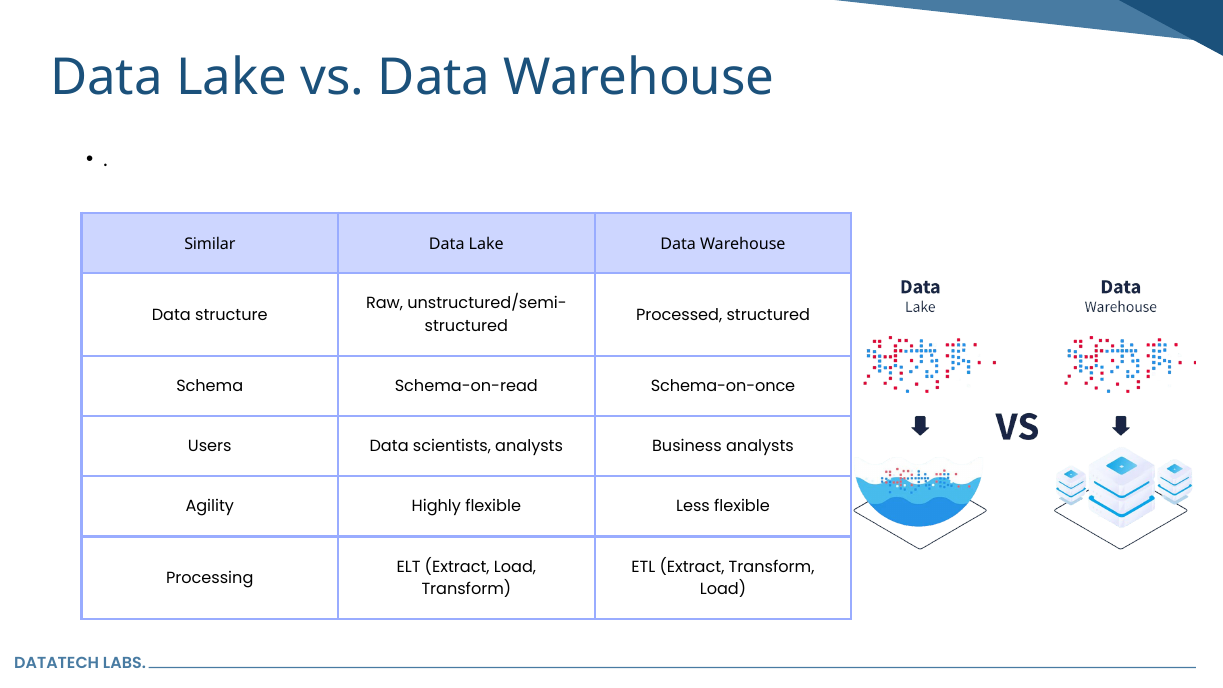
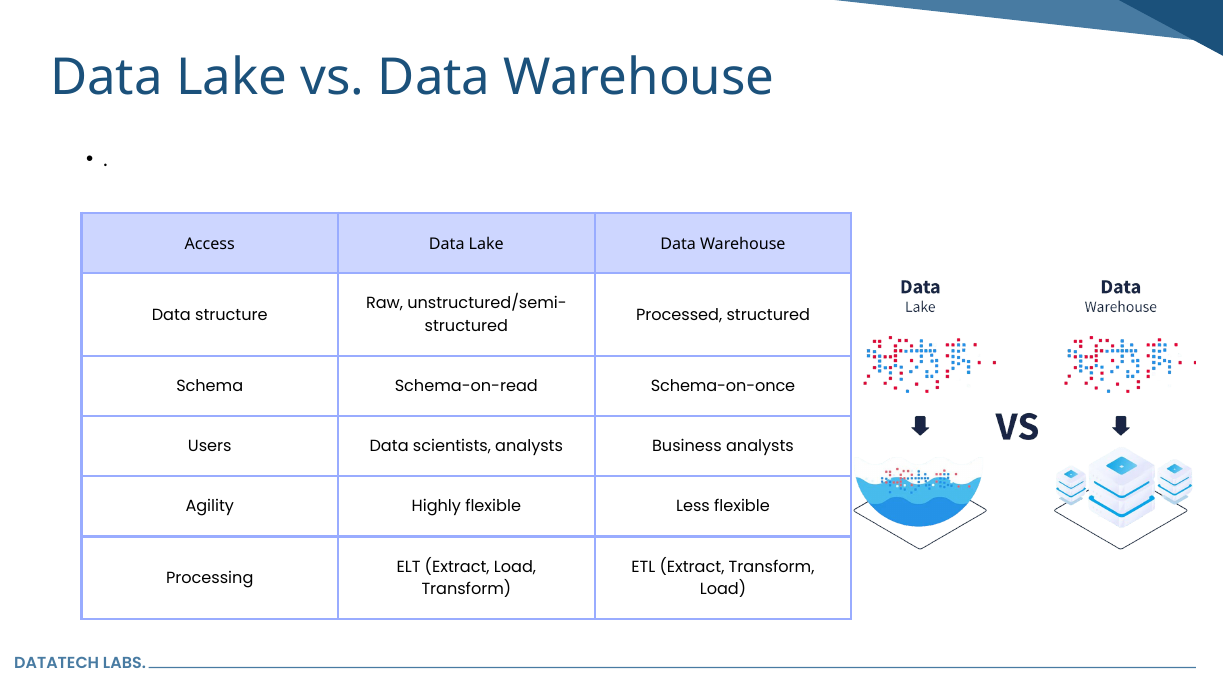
Similar: Similar -> Access (210, 244)
